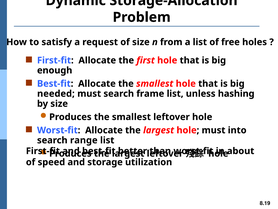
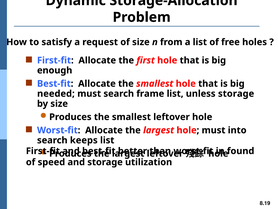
unless hashing: hashing -> storage (236, 93)
range: range -> keeps (84, 140)
about: about -> found (241, 151)
